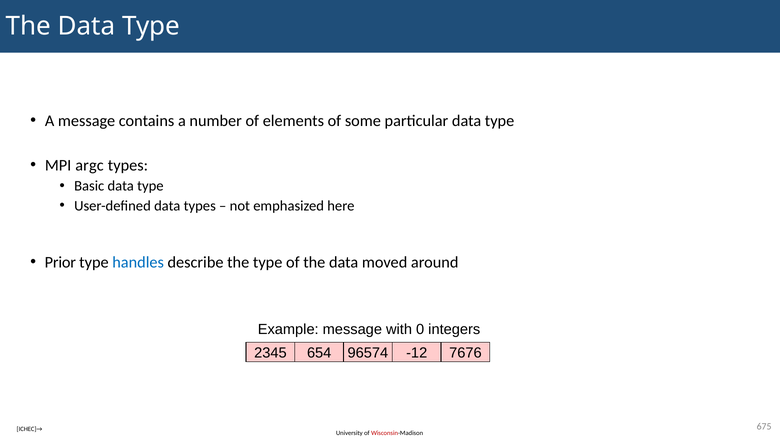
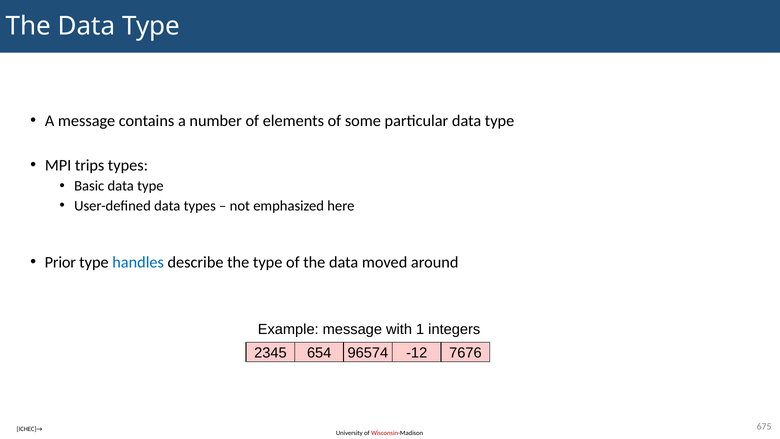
argc: argc -> trips (90, 165)
0: 0 -> 1 (420, 329)
